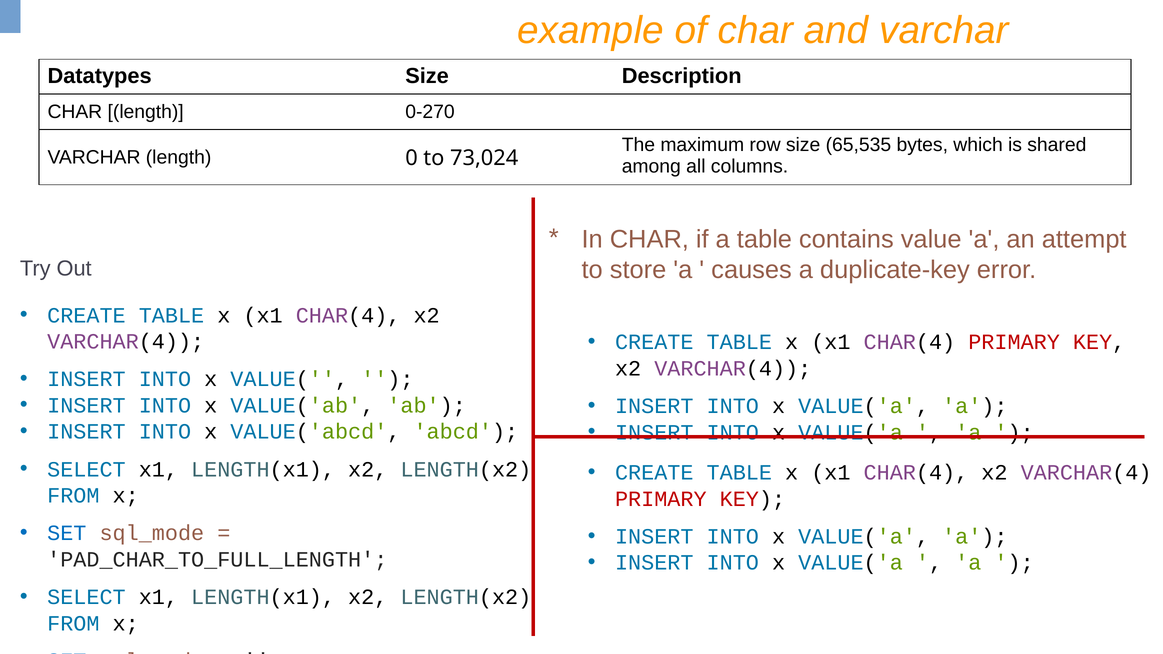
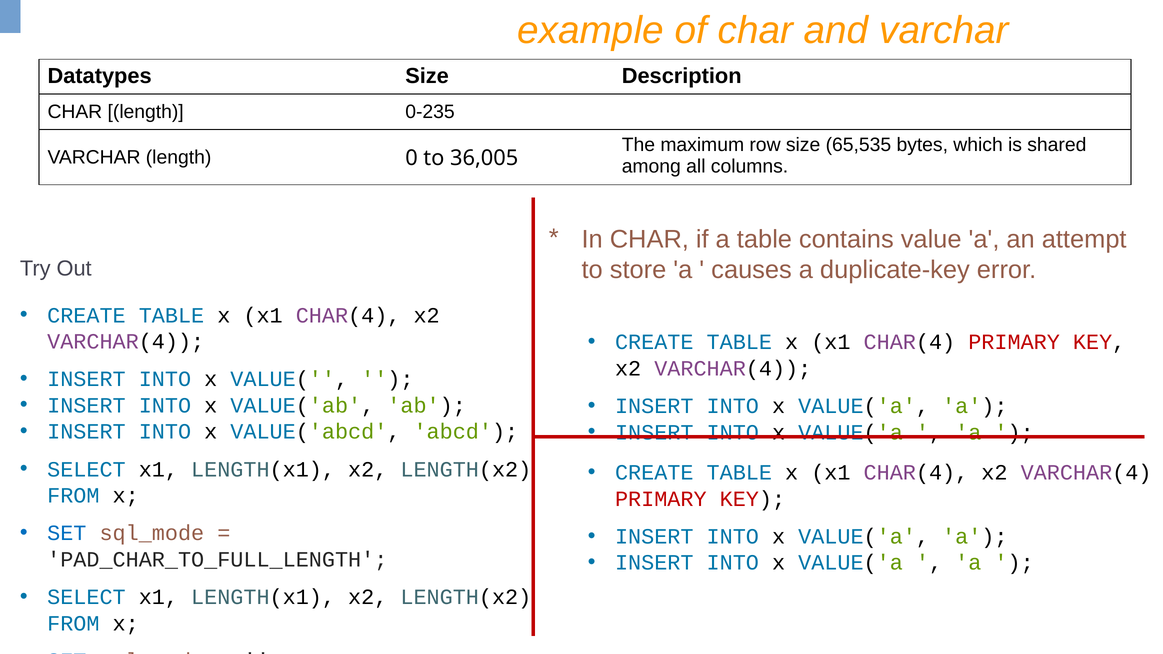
0-270: 0-270 -> 0-235 (430, 112)
73,024: 73,024 -> 36,005 (484, 158)
